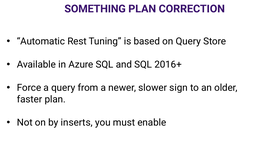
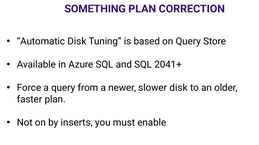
Automatic Rest: Rest -> Disk (77, 42)
2016+: 2016+ -> 2041+ (168, 65)
slower sign: sign -> disk (179, 88)
